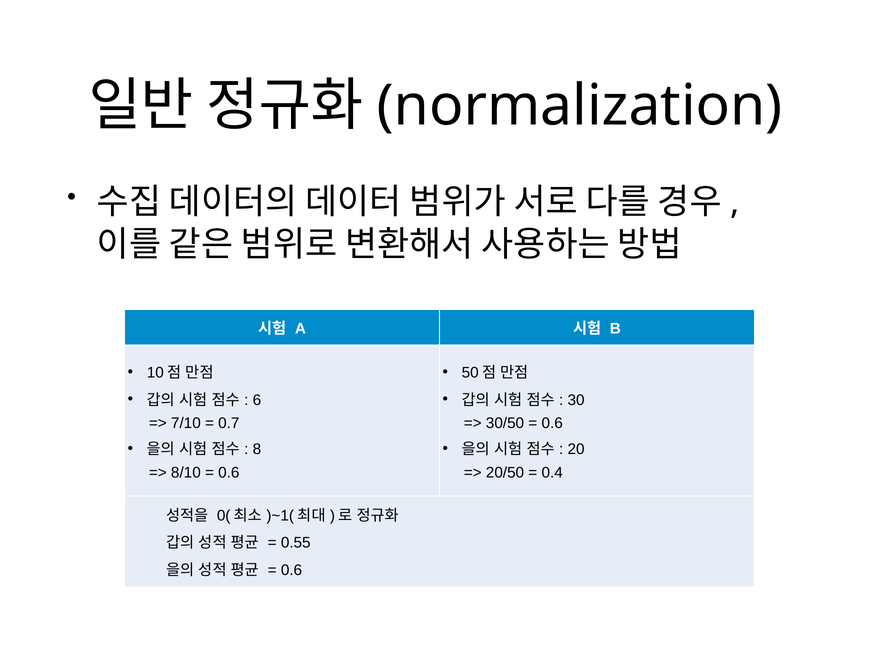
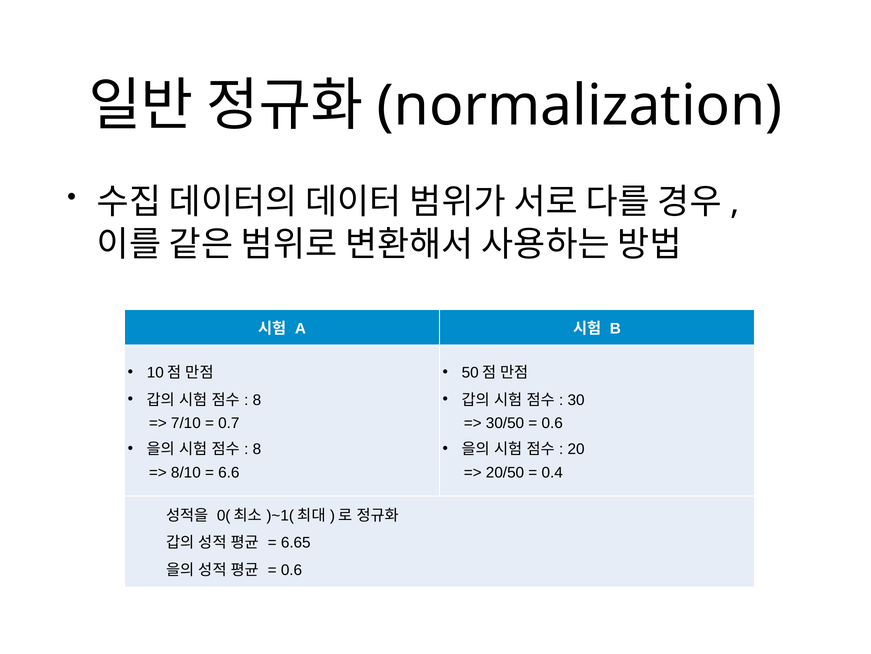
6: 6 -> 8 (257, 400)
0.6: 0.6 -> 6.6 (229, 472)
0.55: 0.55 -> 6.65 (296, 542)
